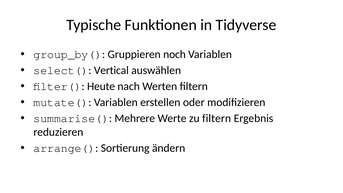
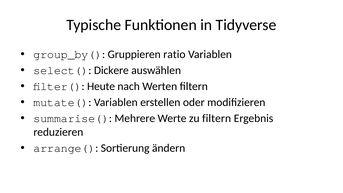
noch: noch -> ratio (174, 54)
Vertical: Vertical -> Dickere (111, 70)
